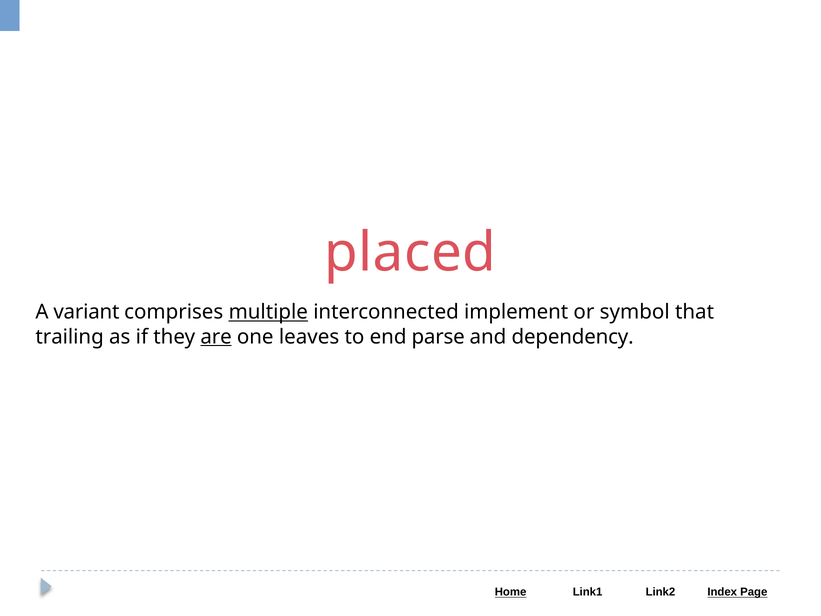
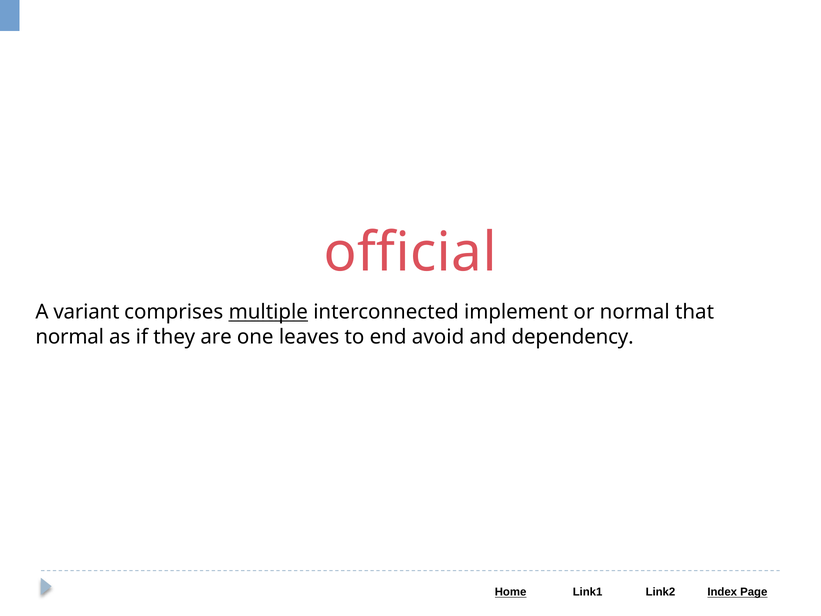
placed: placed -> official (410, 253)
or symbol: symbol -> normal (635, 312)
trailing: trailing -> normal (70, 337)
are underline: present -> none (216, 337)
parse: parse -> avoid (438, 337)
